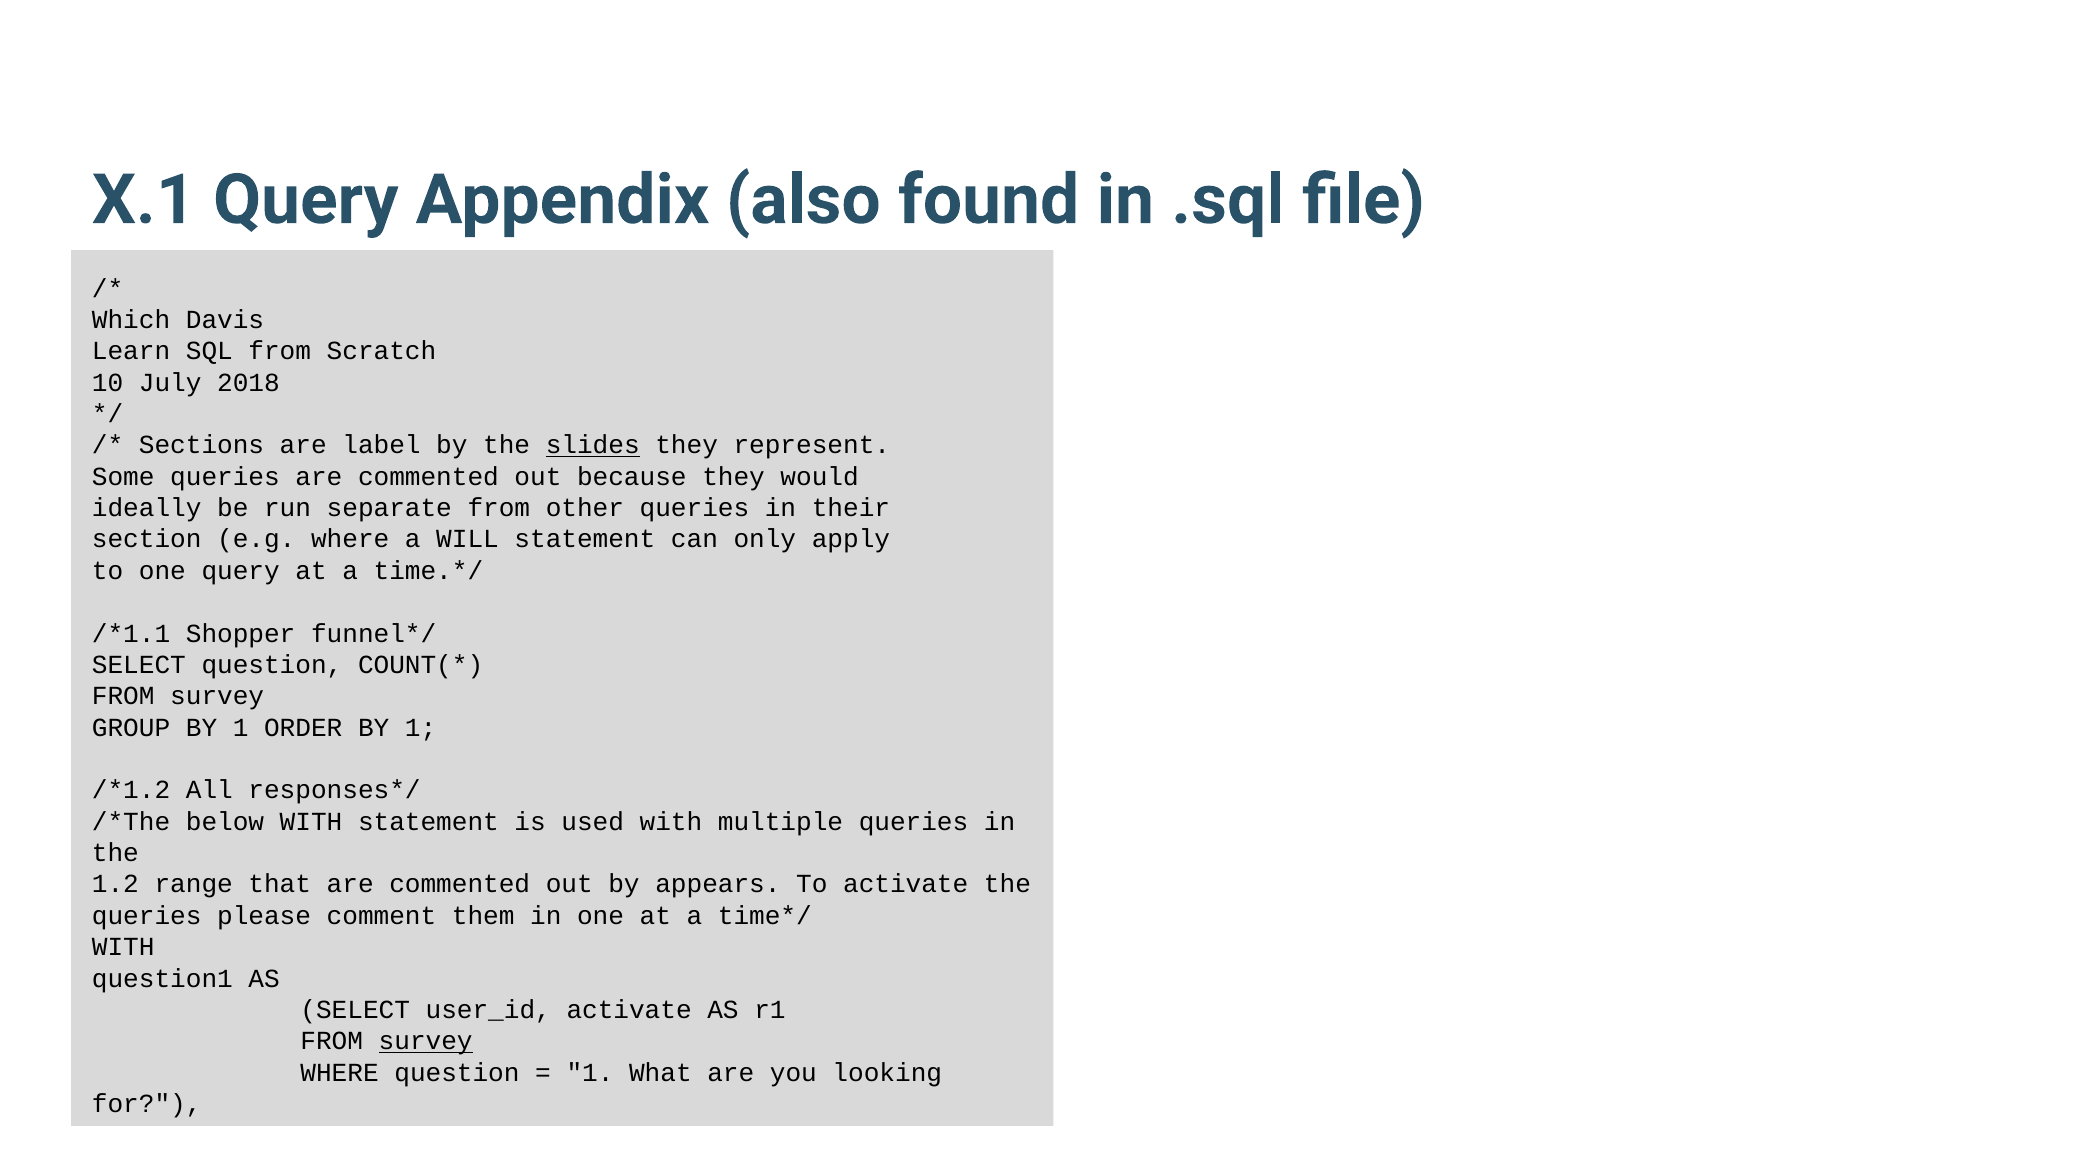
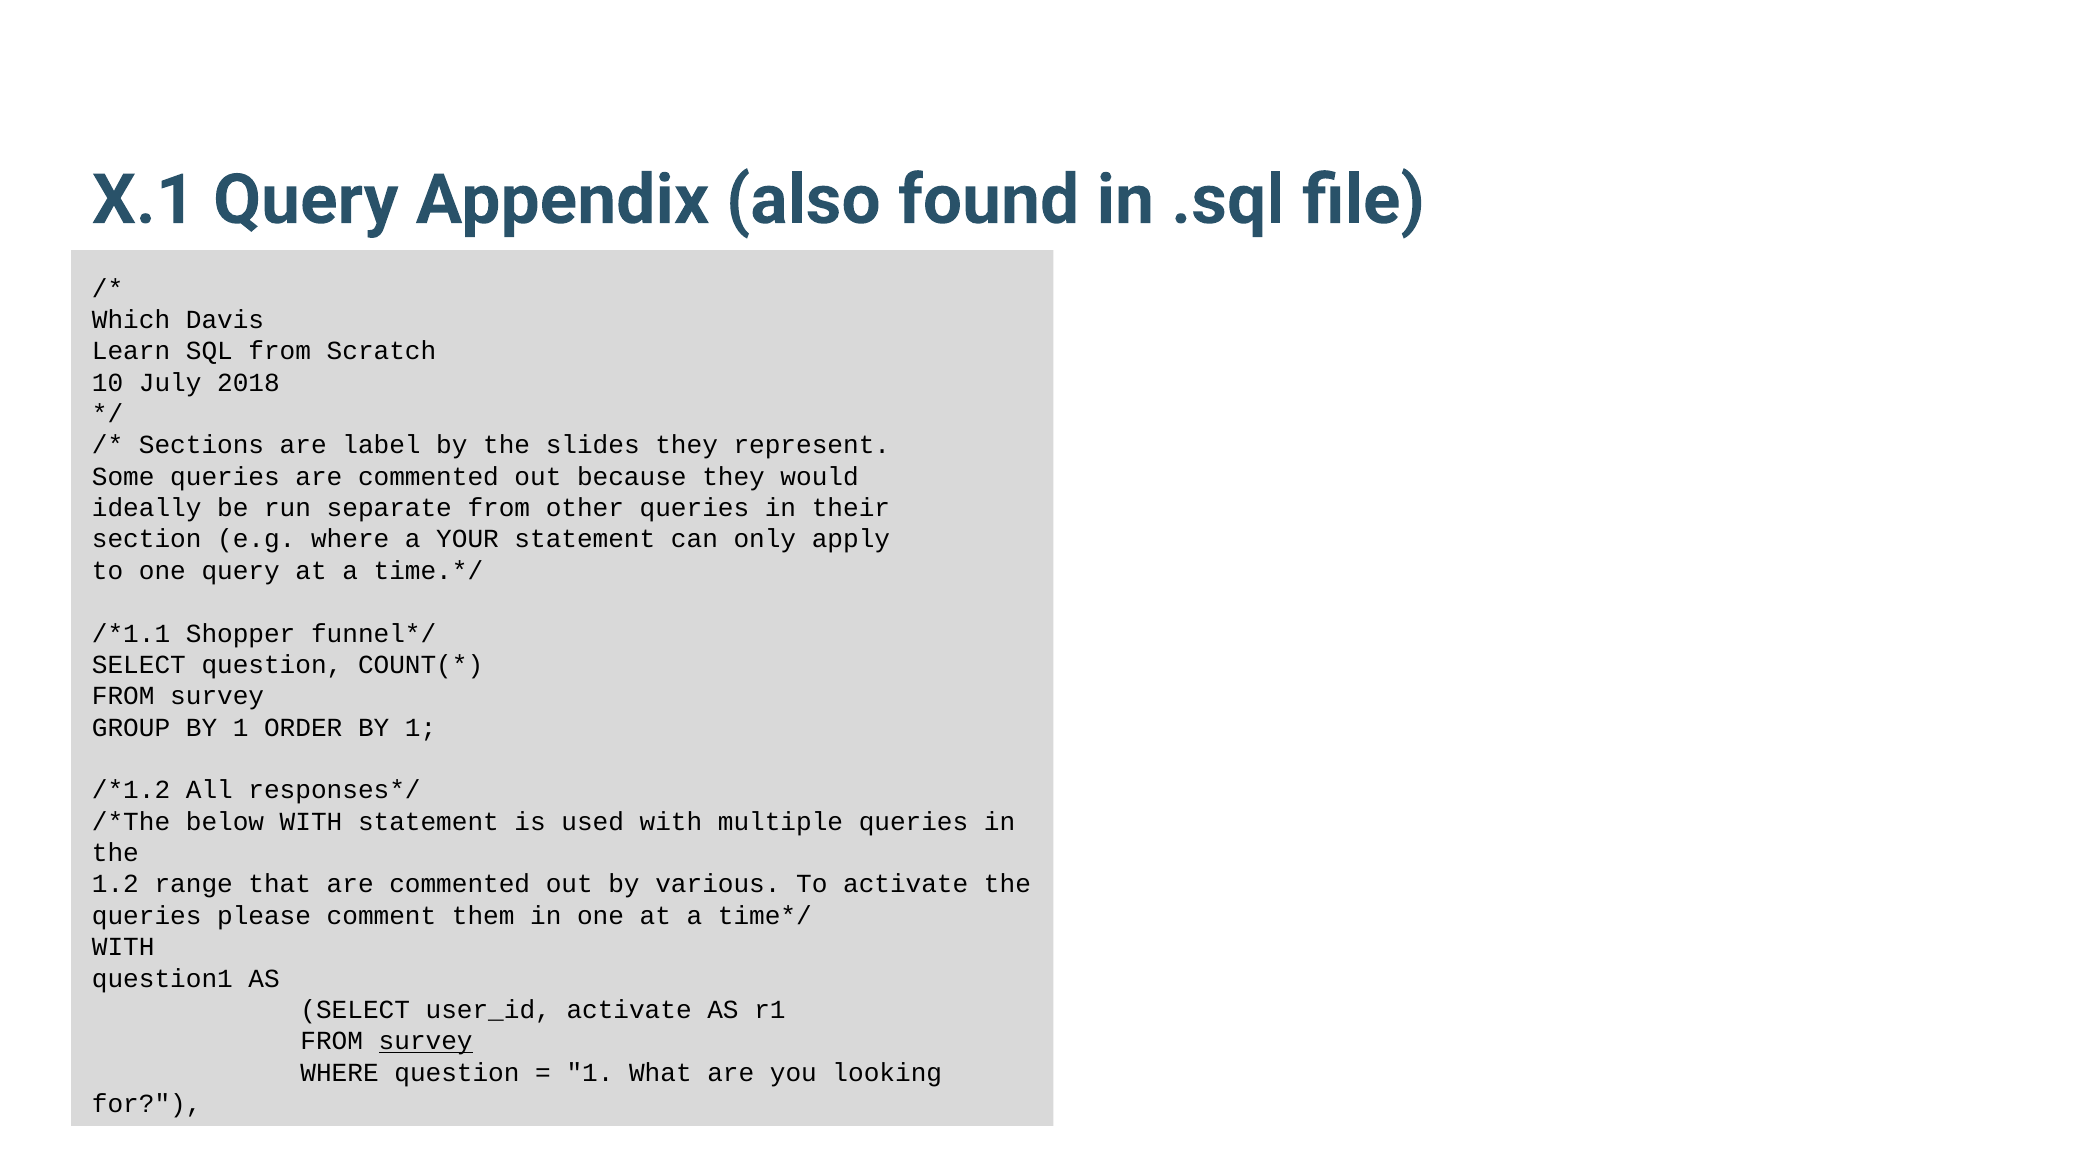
slides underline: present -> none (593, 445)
WILL: WILL -> YOUR (468, 539)
appears: appears -> various (718, 884)
